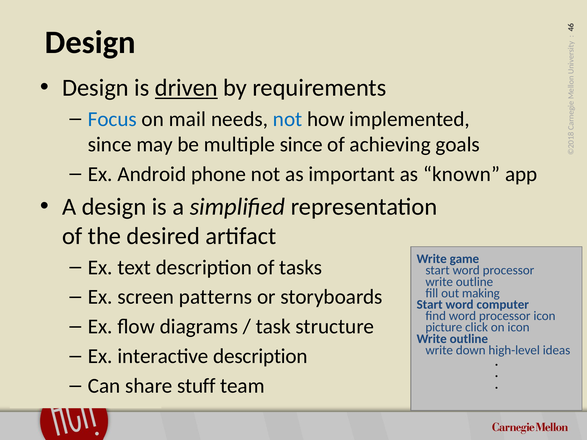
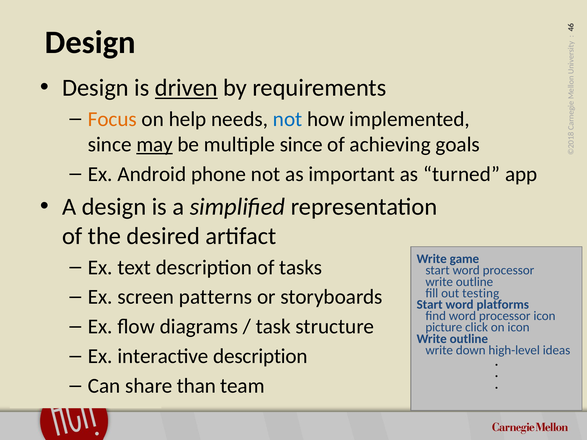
Focus colour: blue -> orange (112, 119)
mail: mail -> help (188, 119)
may underline: none -> present (155, 145)
known: known -> turned (462, 174)
making: making -> testing (481, 293)
computer: computer -> platforms (503, 305)
stuff: stuff -> than (196, 386)
